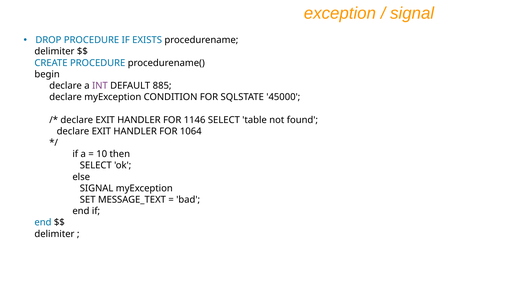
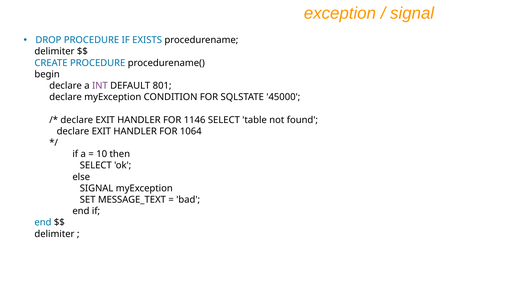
885: 885 -> 801 (162, 86)
